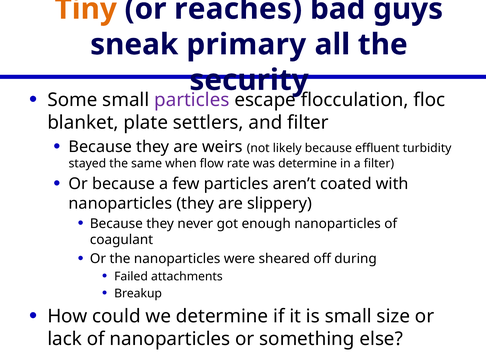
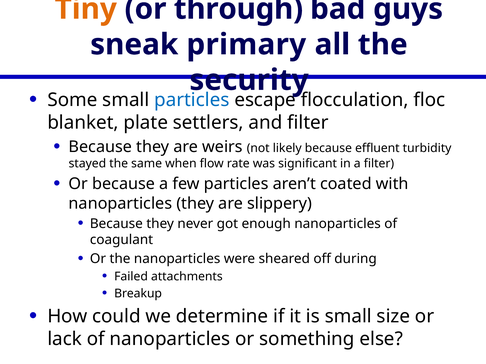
reaches: reaches -> through (238, 9)
particles colour: purple -> blue (192, 100)
was determine: determine -> significant (308, 164)
